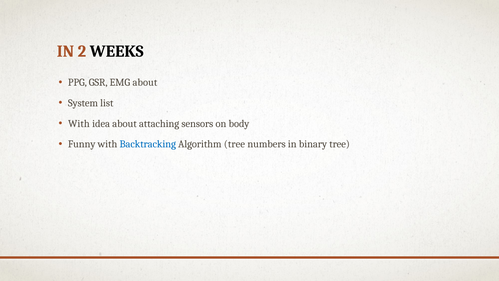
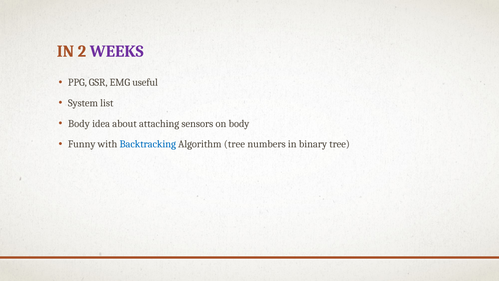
WEEKS colour: black -> purple (117, 51)
EMG about: about -> useful (145, 82)
With: With -> Body (79, 123)
